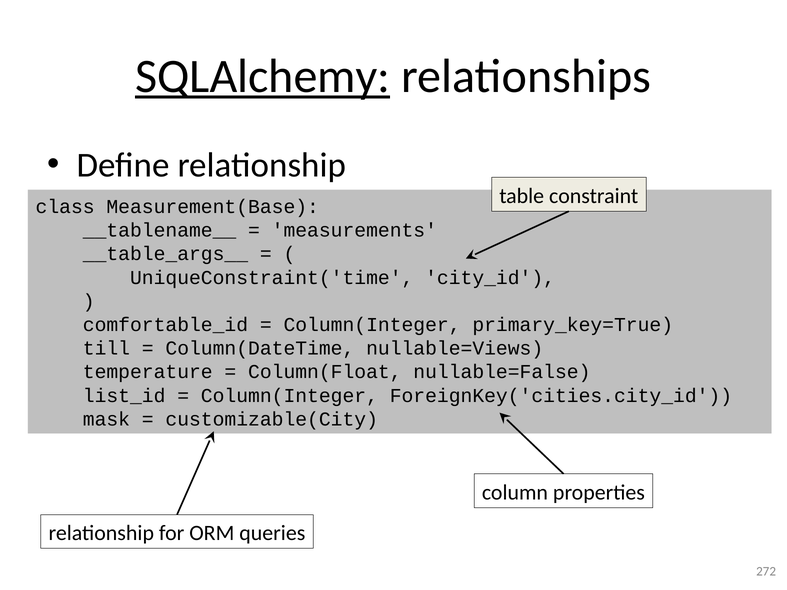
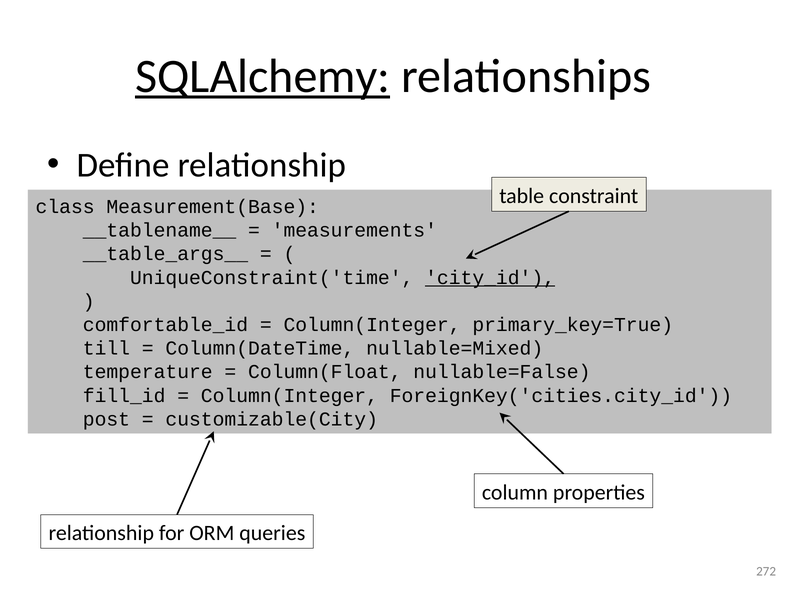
city_id underline: none -> present (490, 278)
nullable=Views: nullable=Views -> nullable=Mixed (455, 348)
list_id: list_id -> fill_id (124, 396)
mask: mask -> post (106, 419)
